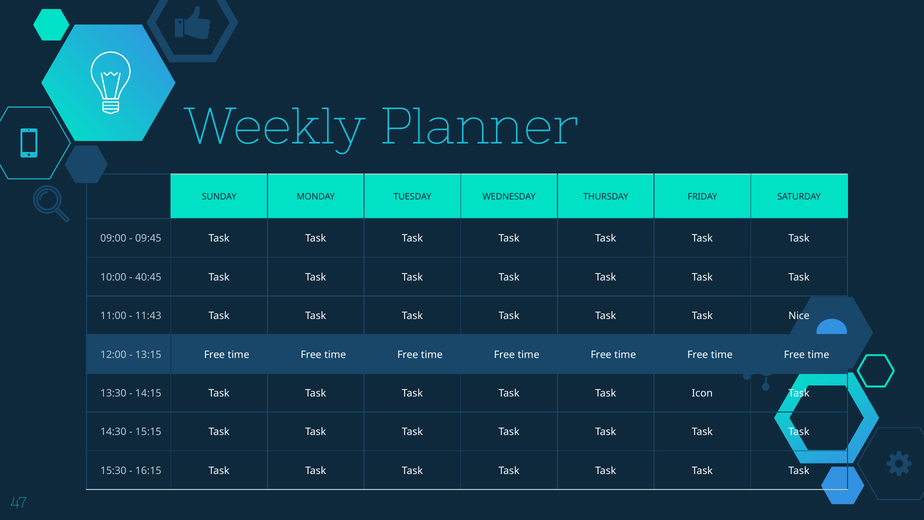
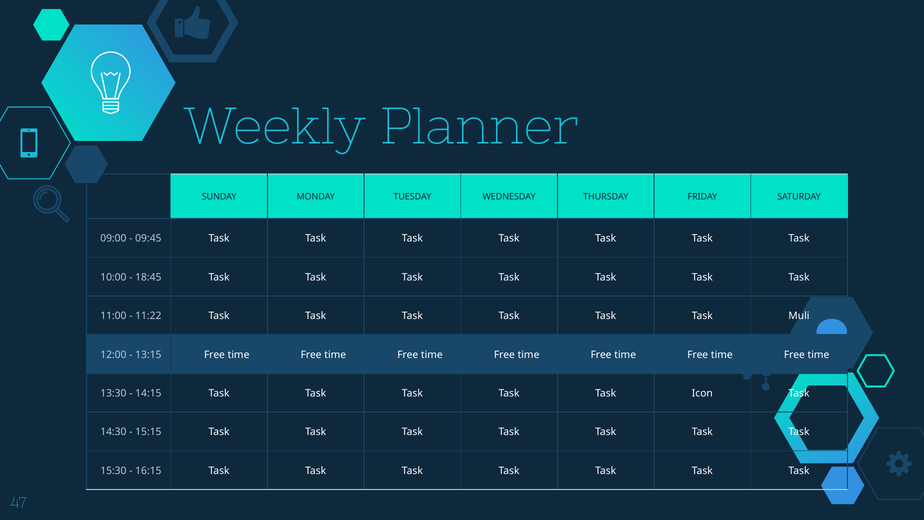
40:45: 40:45 -> 18:45 (148, 277)
11:43: 11:43 -> 11:22 (148, 316)
Nice: Nice -> Muli (799, 316)
